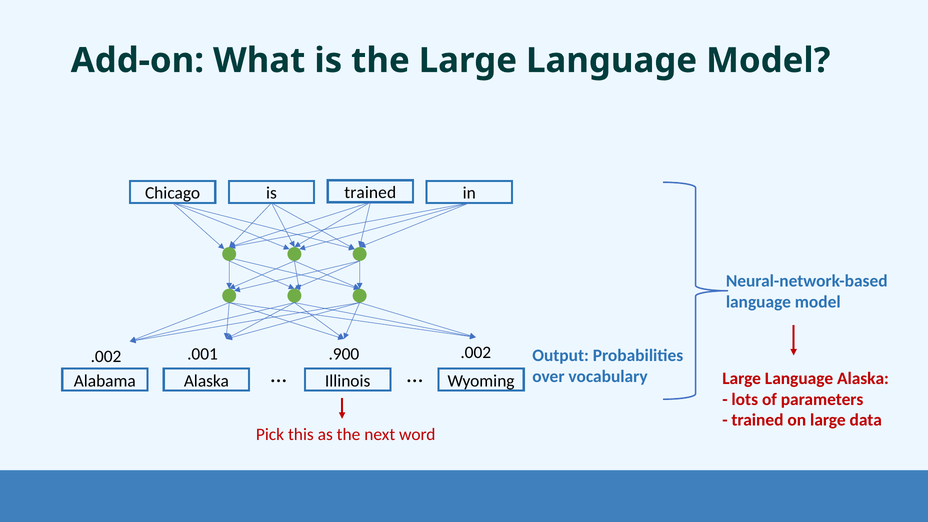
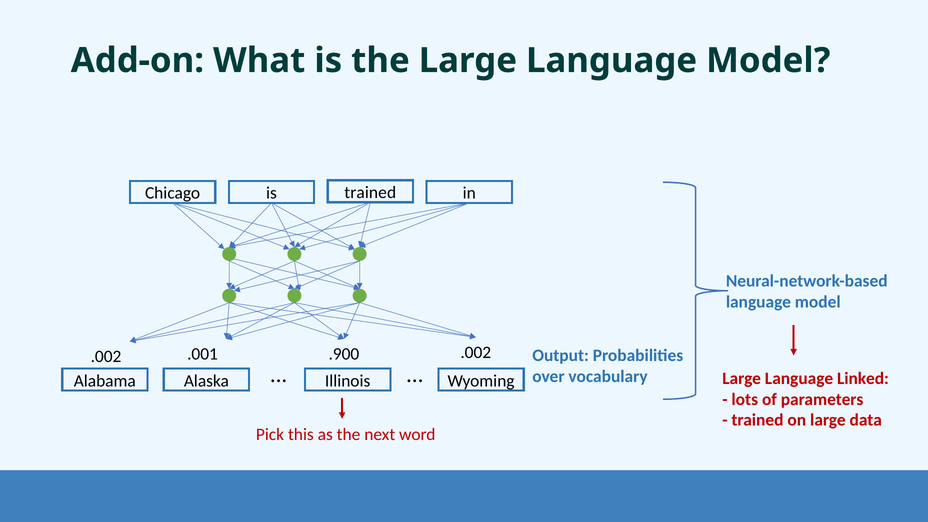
Language Alaska: Alaska -> Linked (863, 378)
